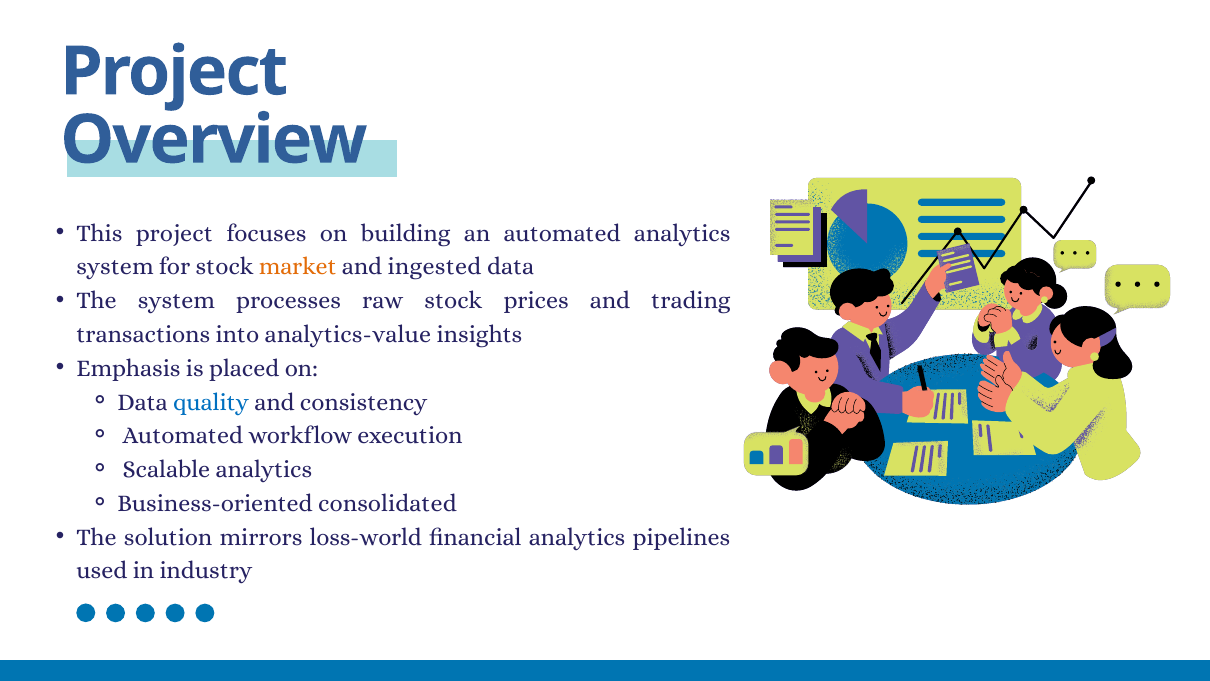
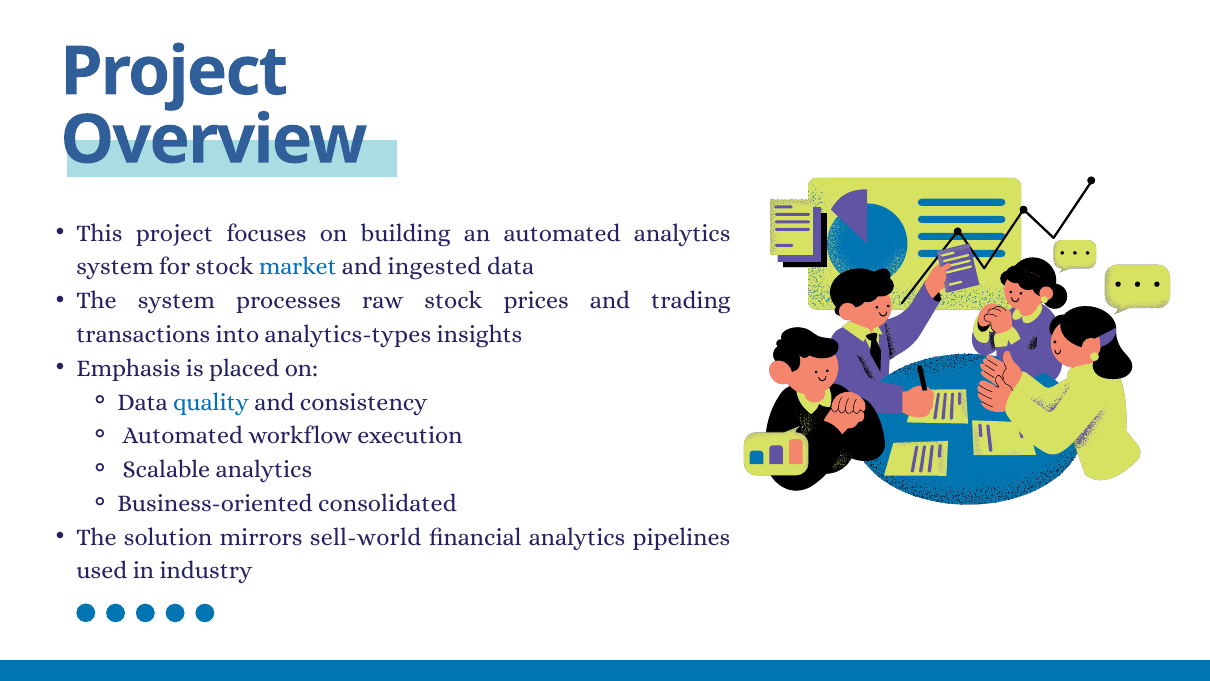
market colour: orange -> blue (298, 267)
analytics-value: analytics-value -> analytics-types (348, 334)
loss-world: loss-world -> sell-world (366, 537)
